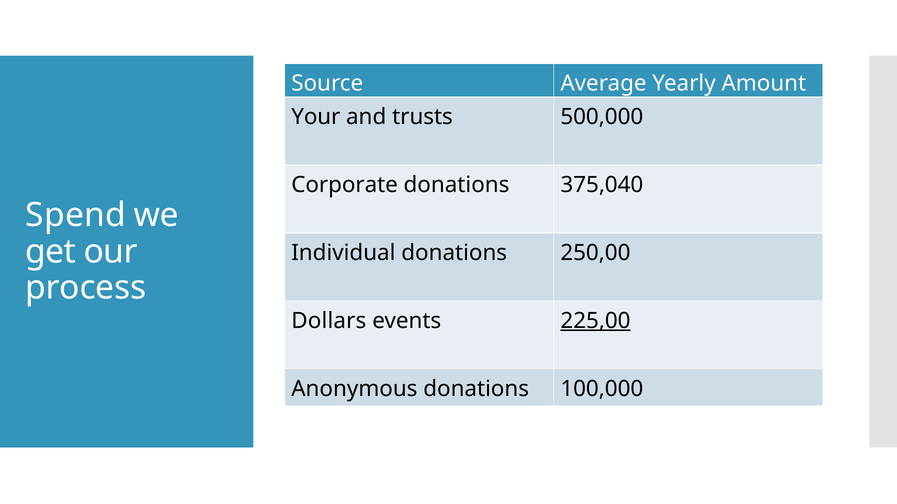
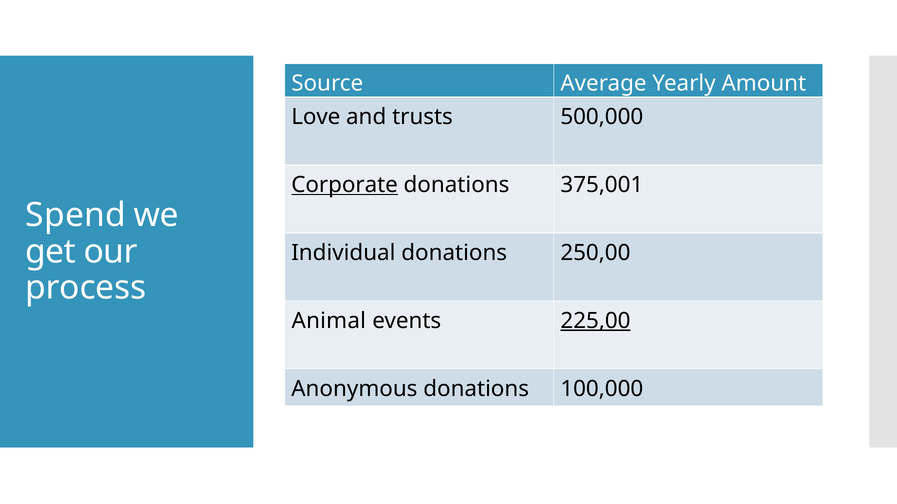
Your: Your -> Love (316, 117)
Corporate underline: none -> present (345, 185)
375,040: 375,040 -> 375,001 (602, 185)
Dollars: Dollars -> Animal (329, 321)
